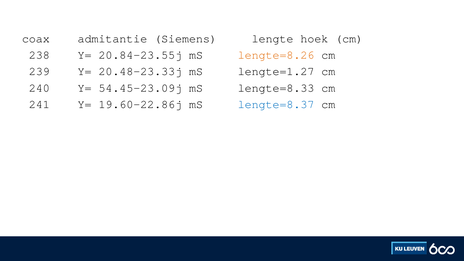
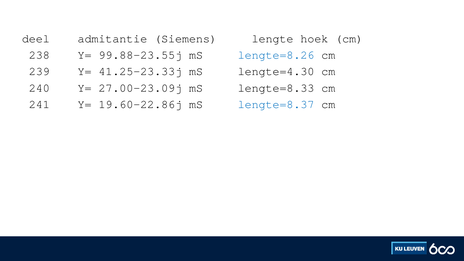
coax: coax -> deel (36, 39)
20.84-23.55j: 20.84-23.55j -> 99.88-23.55j (140, 55)
lengte=8.26 colour: orange -> blue (276, 55)
20.48-23.33j: 20.48-23.33j -> 41.25-23.33j (140, 71)
lengte=1.27: lengte=1.27 -> lengte=4.30 (276, 71)
54.45-23.09j: 54.45-23.09j -> 27.00-23.09j (140, 88)
